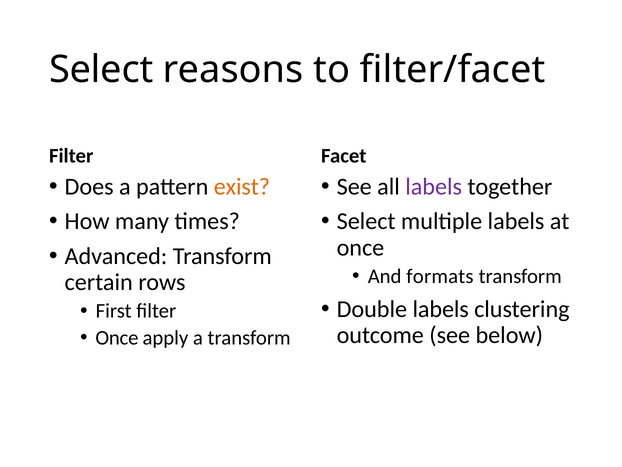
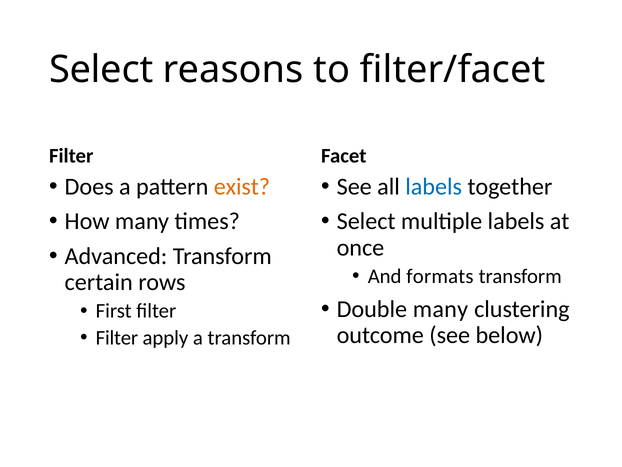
labels colour: purple -> blue (434, 186)
Double labels: labels -> many (440, 309)
Once: Once -> Filter (117, 337)
